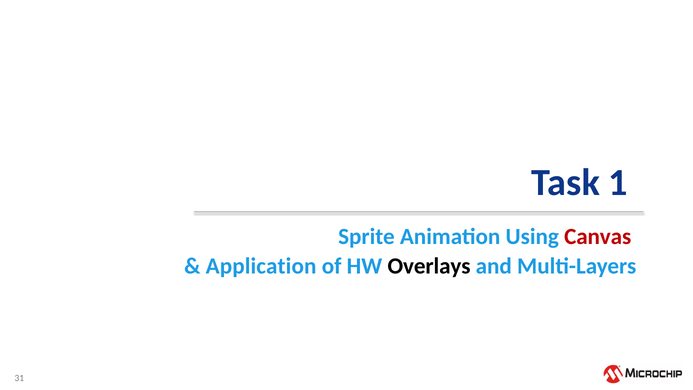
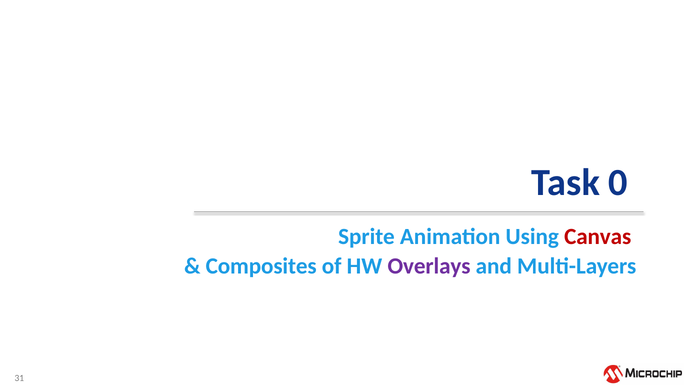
1: 1 -> 0 (618, 182)
Application: Application -> Composites (261, 266)
Overlays colour: black -> purple (429, 266)
